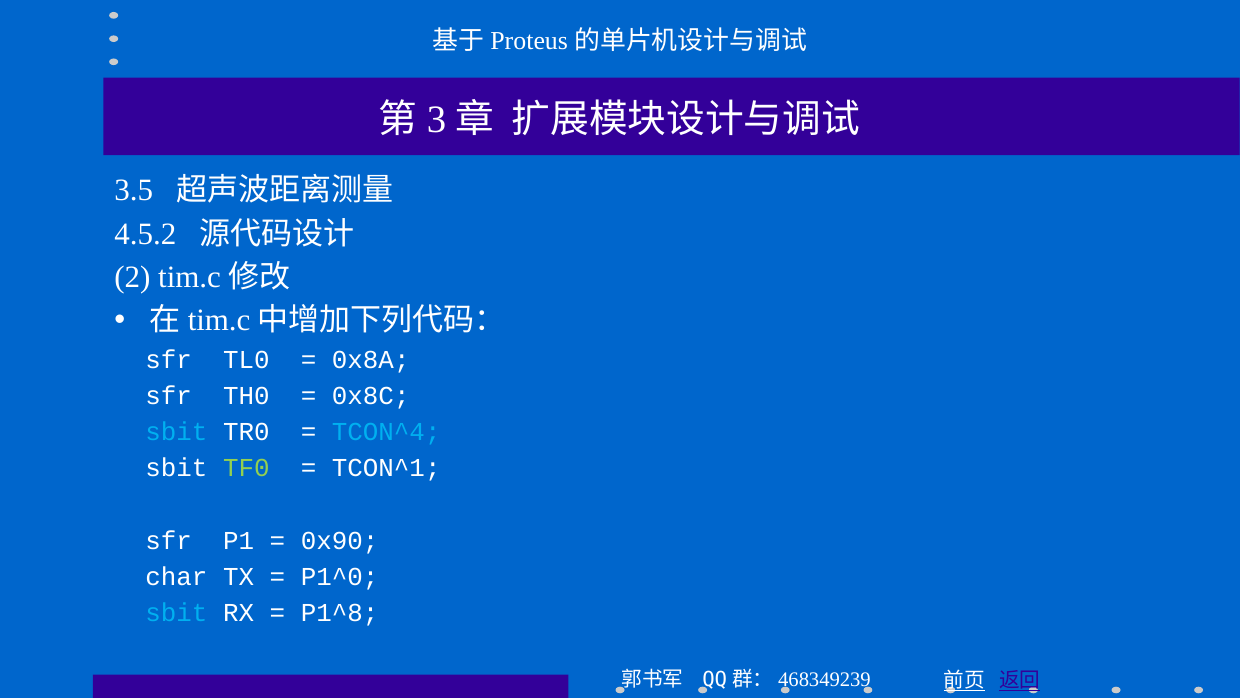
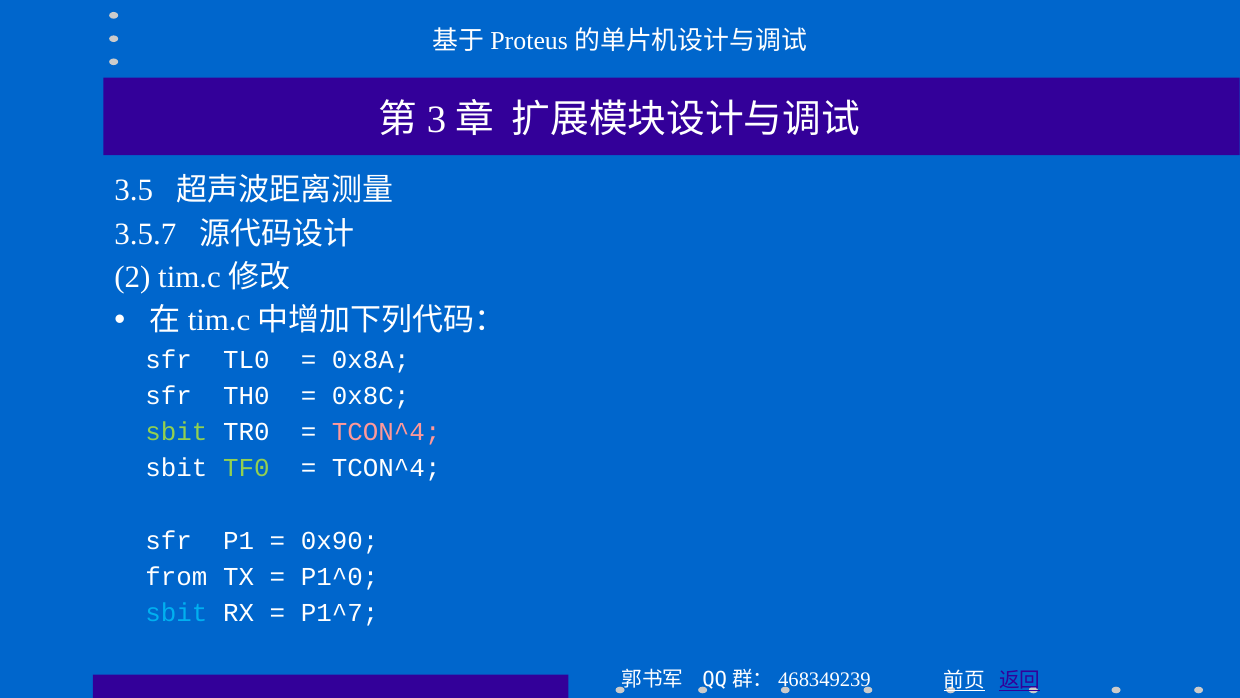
4.5.2: 4.5.2 -> 3.5.7 (145, 234)
sbit colour: light blue -> light green (176, 432)
TCON^4 colour: light blue -> pink (386, 432)
TCON^1: TCON^1 -> TCON^4 (386, 468)
char: char -> from (176, 576)
P1^8: P1^8 -> P1^7 (340, 613)
